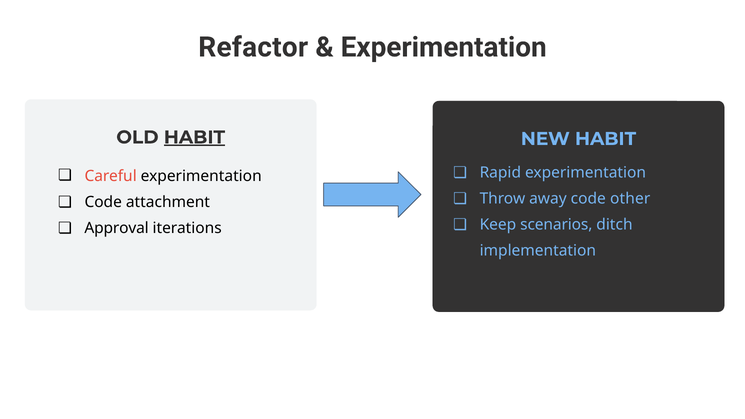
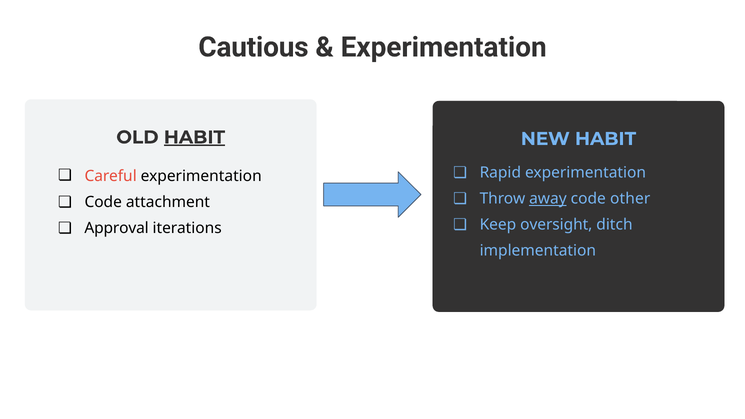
Refactor: Refactor -> Cautious (253, 47)
away underline: none -> present (548, 199)
scenarios: scenarios -> oversight (556, 225)
